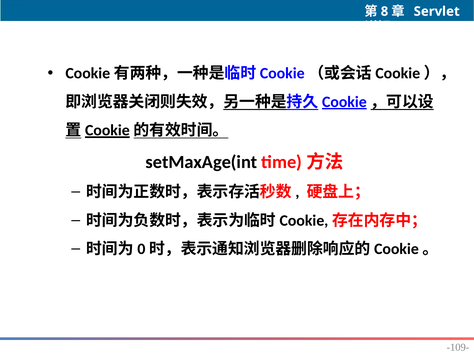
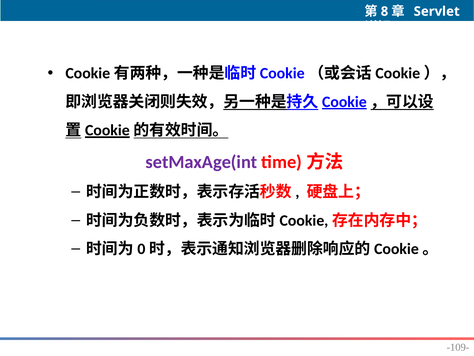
setMaxAge(int colour: black -> purple (201, 162)
